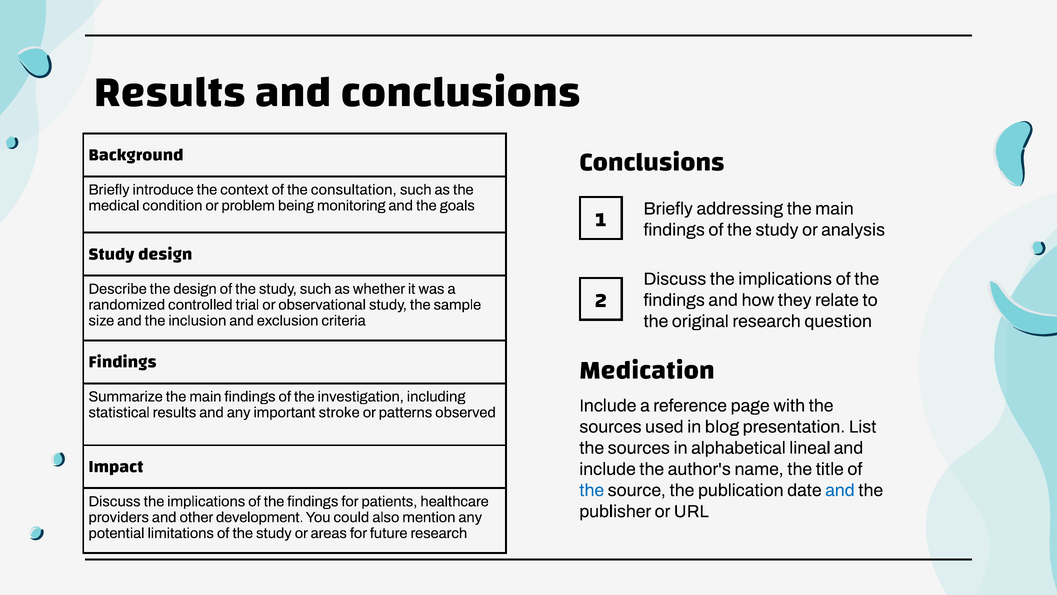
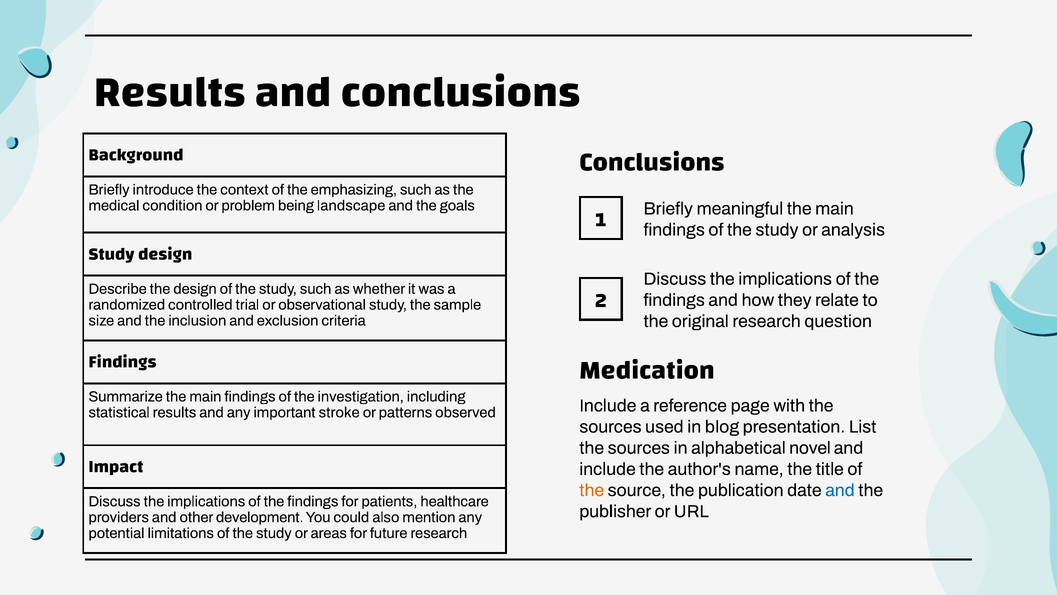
consultation: consultation -> emphasizing (354, 190)
monitoring: monitoring -> landscape (351, 205)
addressing: addressing -> meaningful (740, 208)
lineal: lineal -> novel (810, 448)
the colour: blue -> orange (592, 490)
